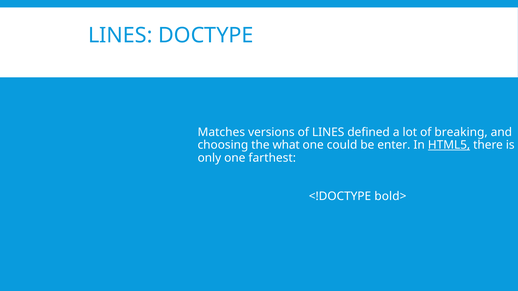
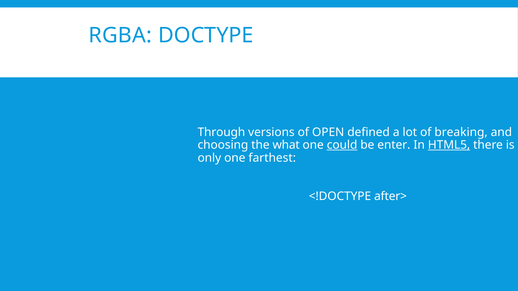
LINES: LINES -> RGBA (120, 35)
Matches: Matches -> Through (221, 132)
of LINES: LINES -> OPEN (328, 132)
could underline: none -> present (342, 145)
bold>: bold> -> after> (391, 197)
